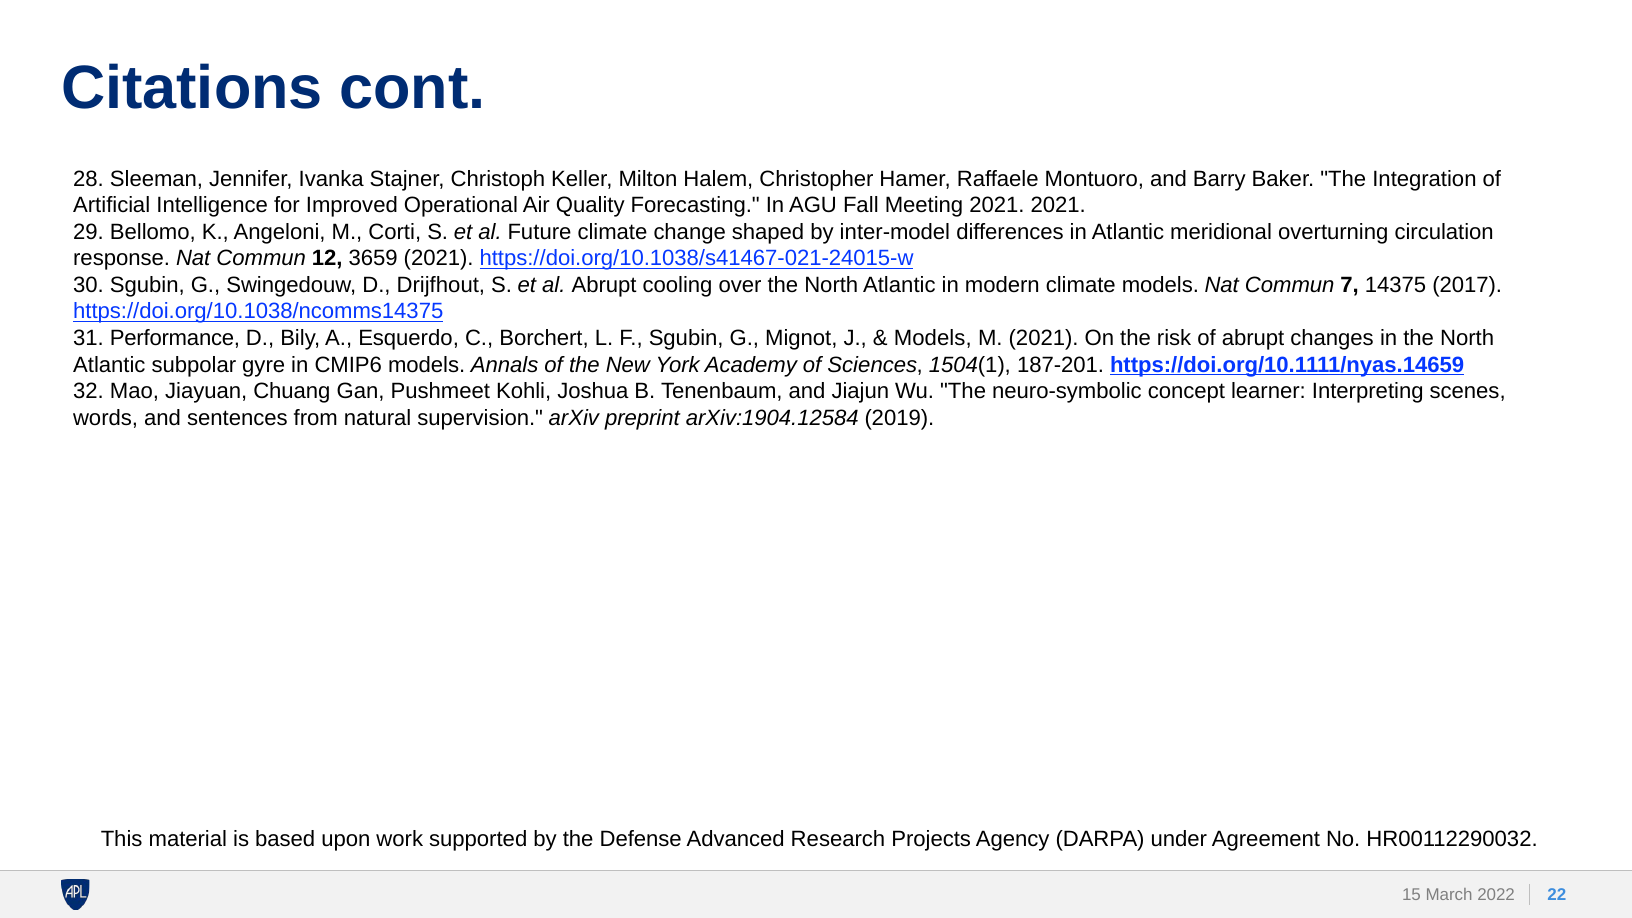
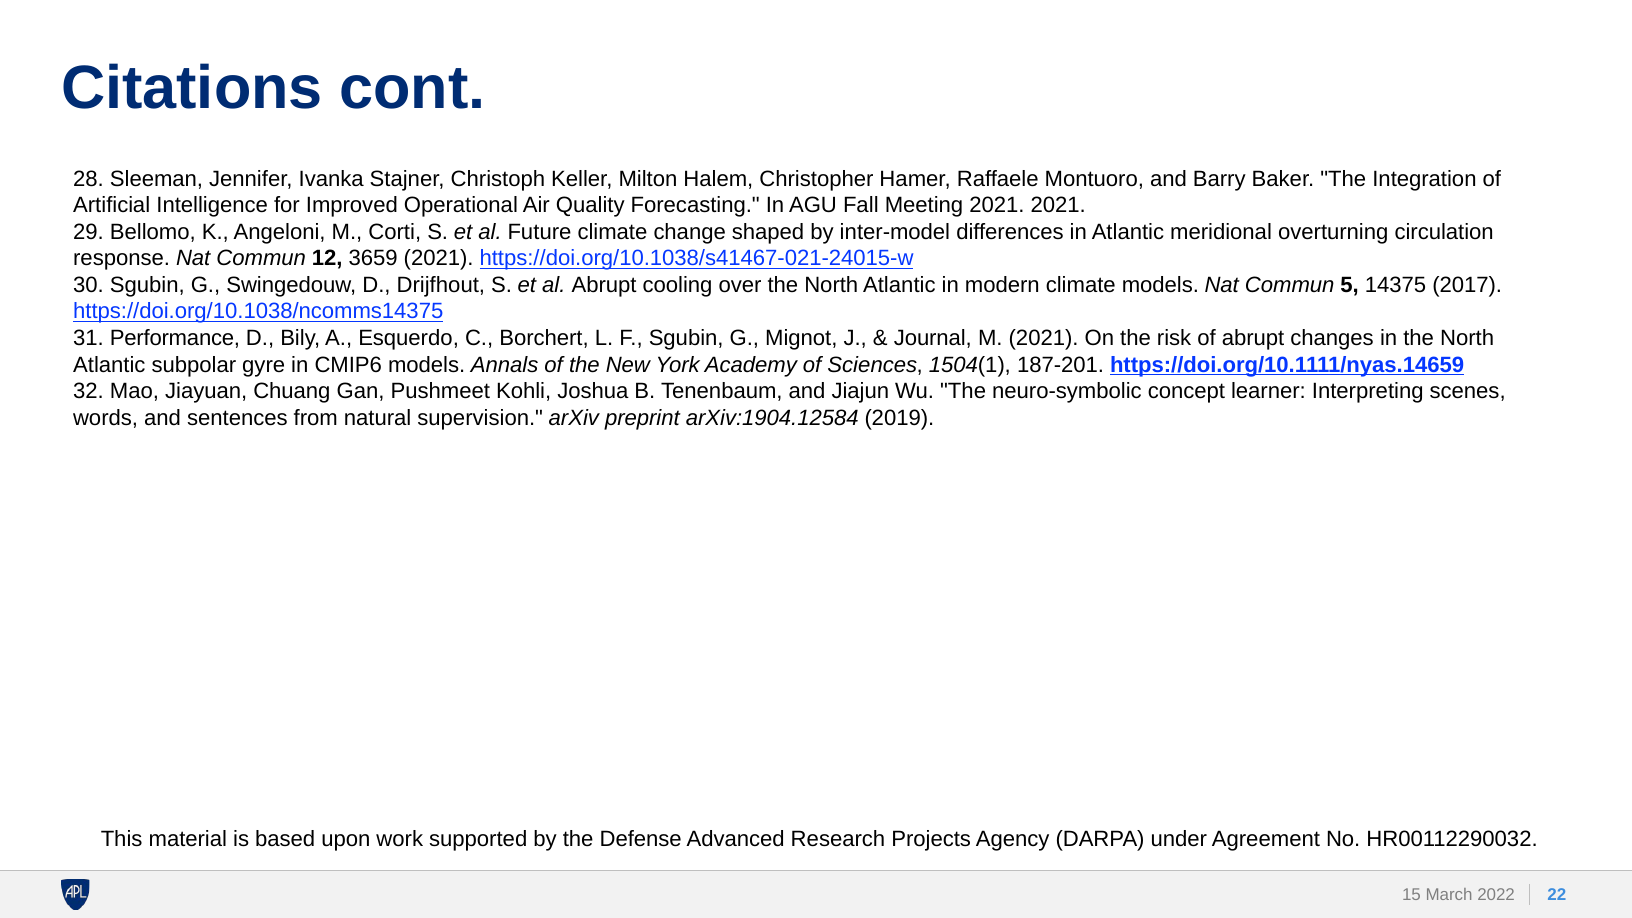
7: 7 -> 5 (1350, 285)
Models: Models -> Journal (933, 338)
